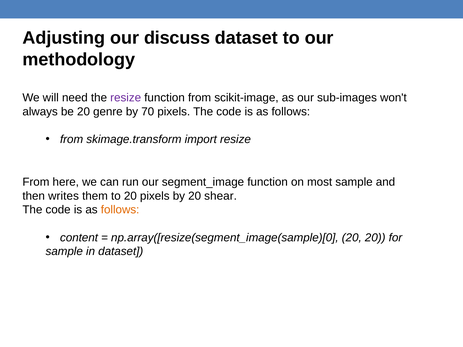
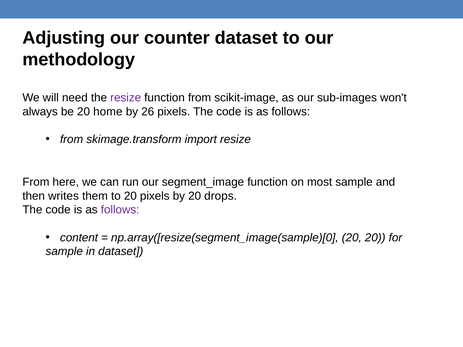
discuss: discuss -> counter (177, 38)
genre: genre -> home (108, 112)
70: 70 -> 26 (148, 112)
shear: shear -> drops (221, 196)
follows colour: orange -> purple (120, 210)
